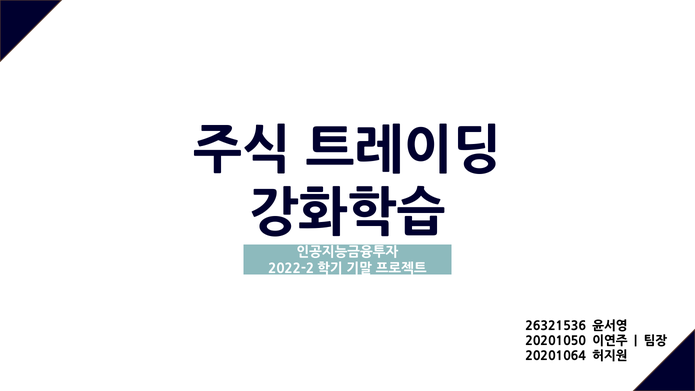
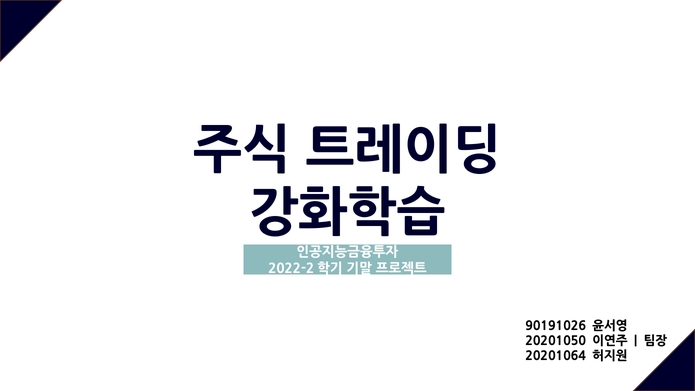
26321536: 26321536 -> 90191026 (556, 326)
